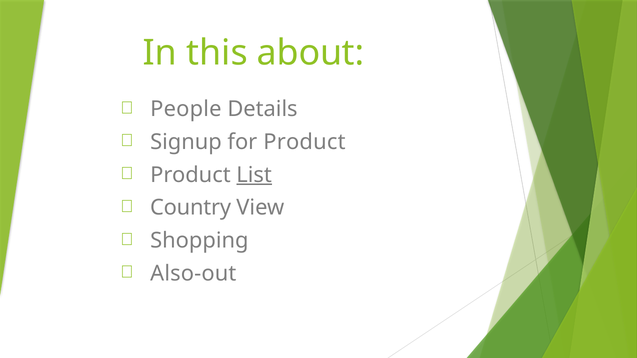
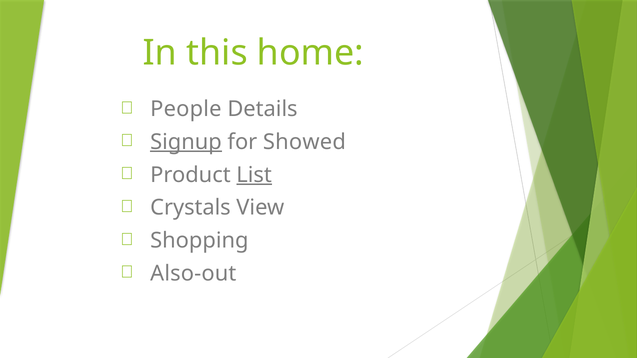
about: about -> home (310, 53)
Signup underline: none -> present (186, 142)
for Product: Product -> Showed (304, 142)
Country: Country -> Crystals (190, 208)
